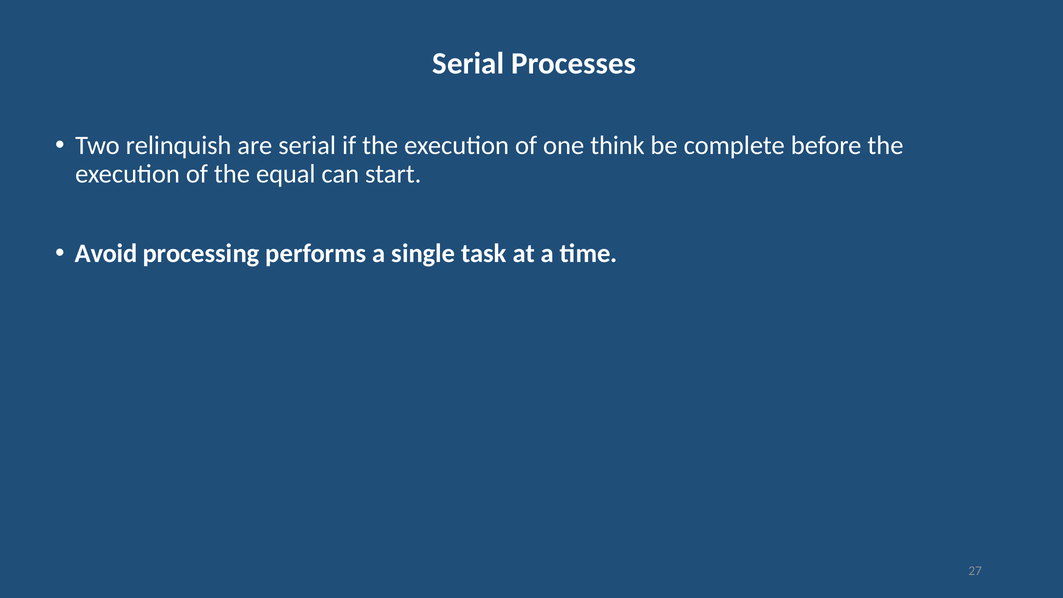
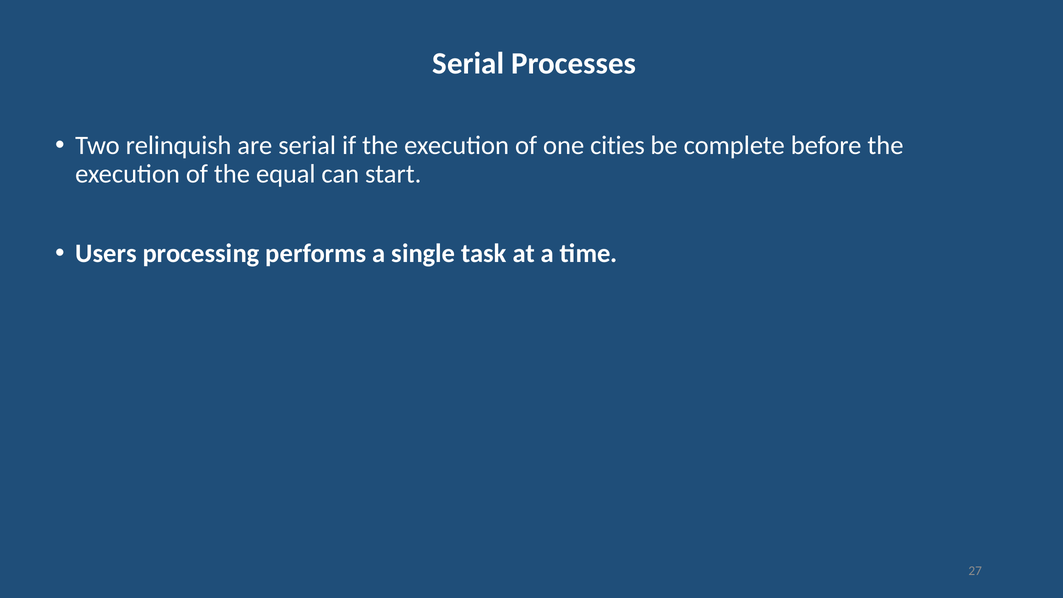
think: think -> cities (618, 145)
Avoid: Avoid -> Users (106, 254)
